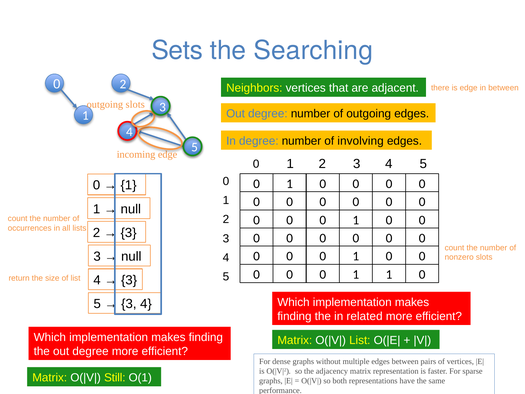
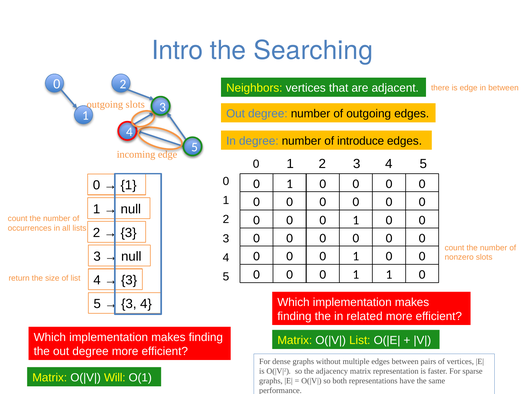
Sets: Sets -> Intro (177, 50)
involving: involving -> introduce (361, 141)
Still: Still -> Will (115, 377)
